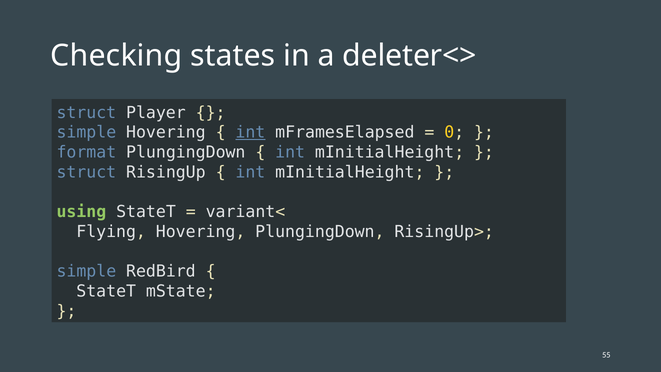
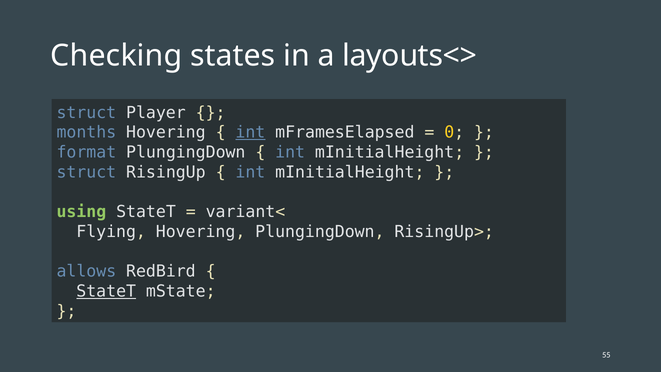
deleter<>: deleter<> -> layouts<> (410, 56)
simple: simple -> months (86, 132)
simple: simple -> allows (86, 271)
StateT underline: none -> present (106, 291)
